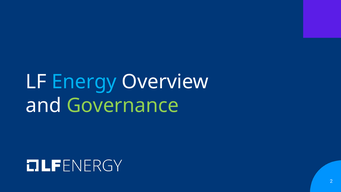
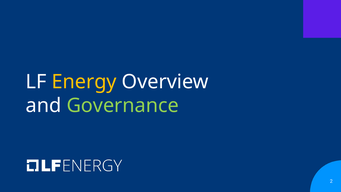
Energy colour: light blue -> yellow (84, 82)
